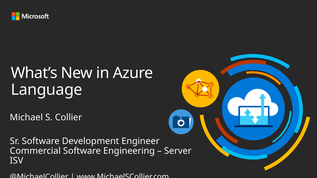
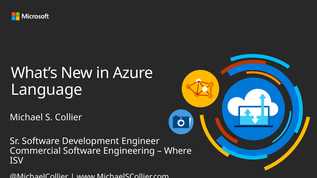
Server: Server -> Where (178, 151)
